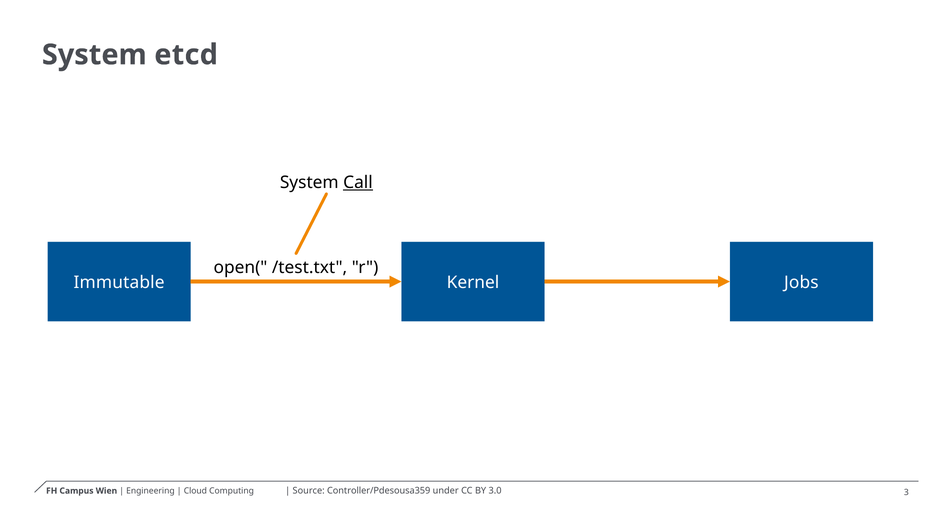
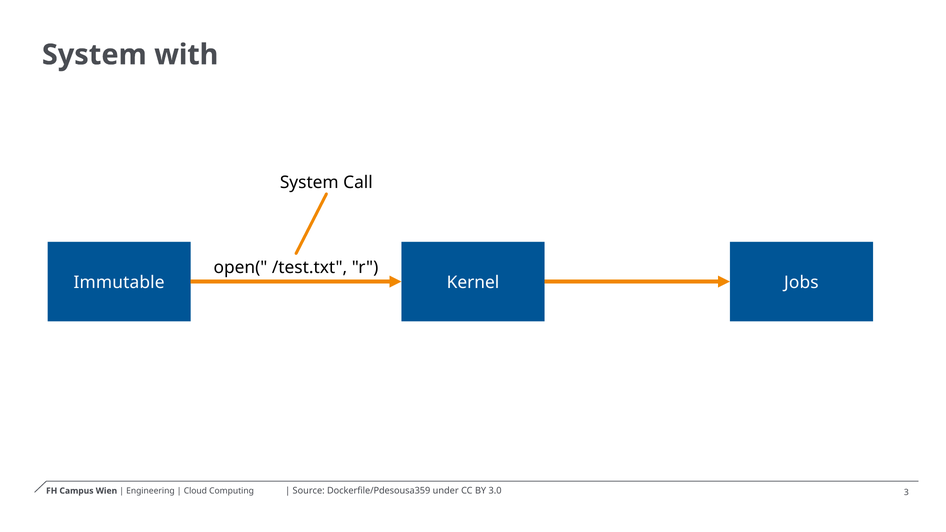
etcd: etcd -> with (186, 55)
Call underline: present -> none (358, 182)
Controller/Pdesousa359: Controller/Pdesousa359 -> Dockerfile/Pdesousa359 (379, 491)
